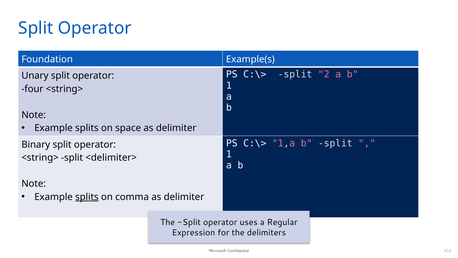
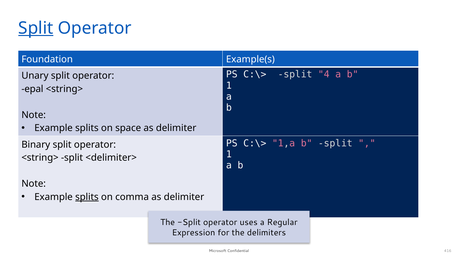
Split underline: none -> present (36, 28)
2: 2 -> 4 (324, 74)
four: four -> epal (32, 89)
